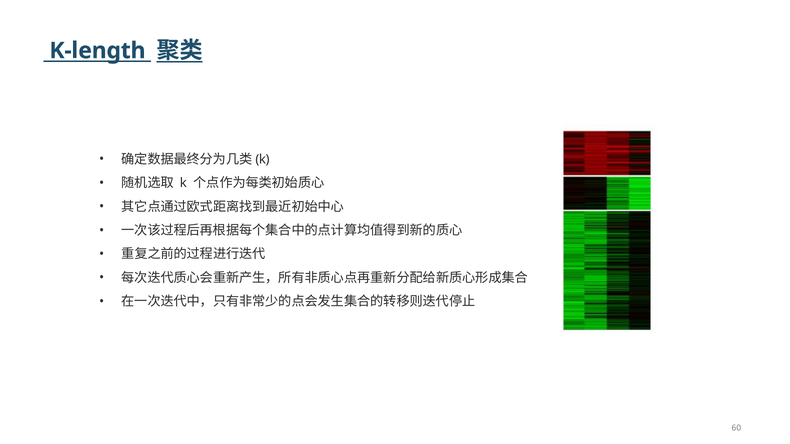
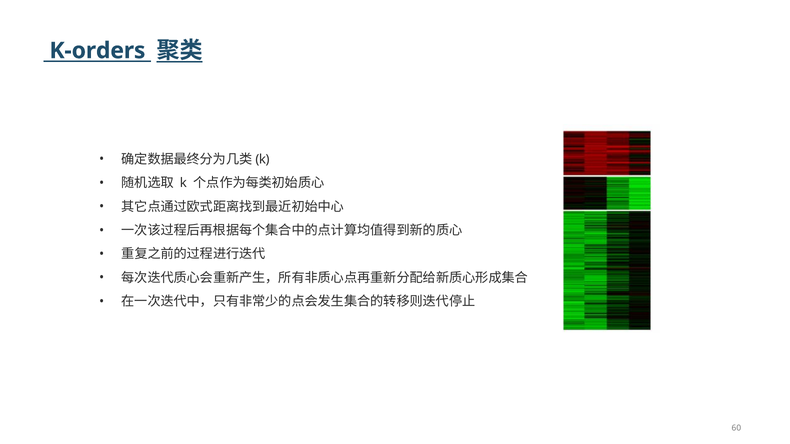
K-length: K-length -> K-orders (97, 51)
